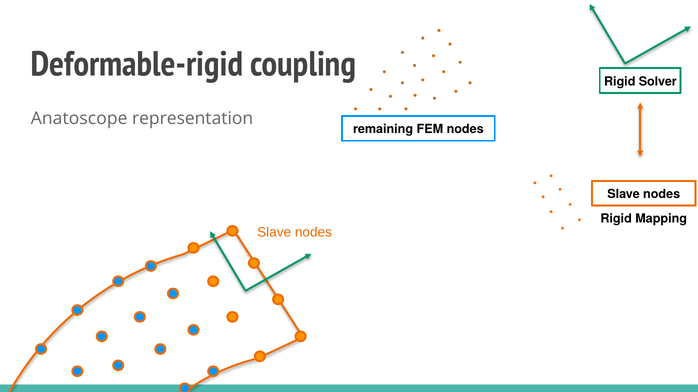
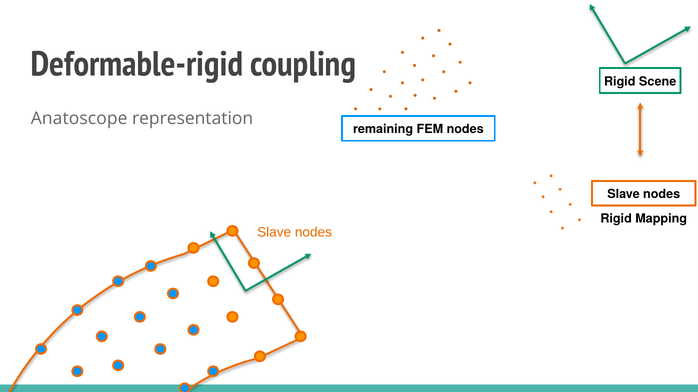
Solver: Solver -> Scene (658, 82)
